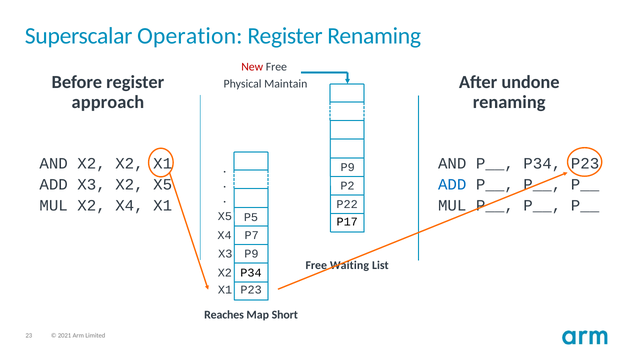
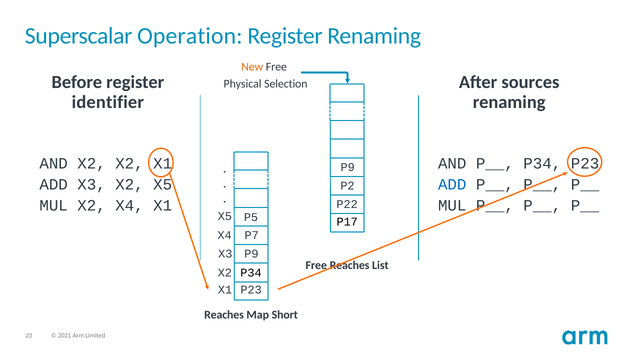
New colour: red -> orange (252, 67)
undone: undone -> sources (530, 82)
Maintain: Maintain -> Selection (286, 84)
approach: approach -> identifier (108, 102)
Free Waiting: Waiting -> Reaches (350, 266)
